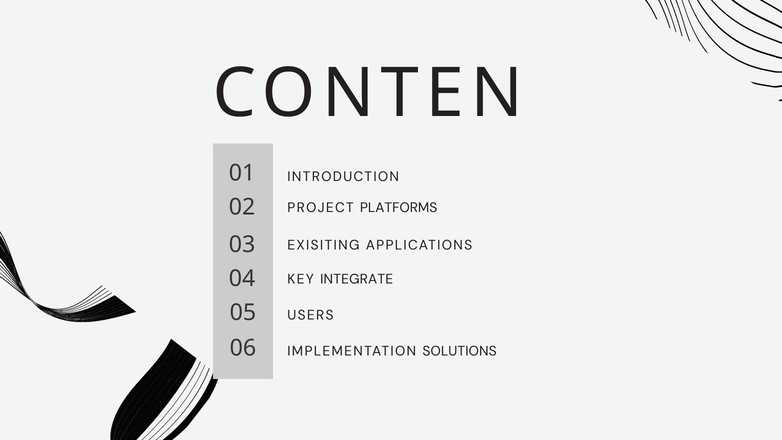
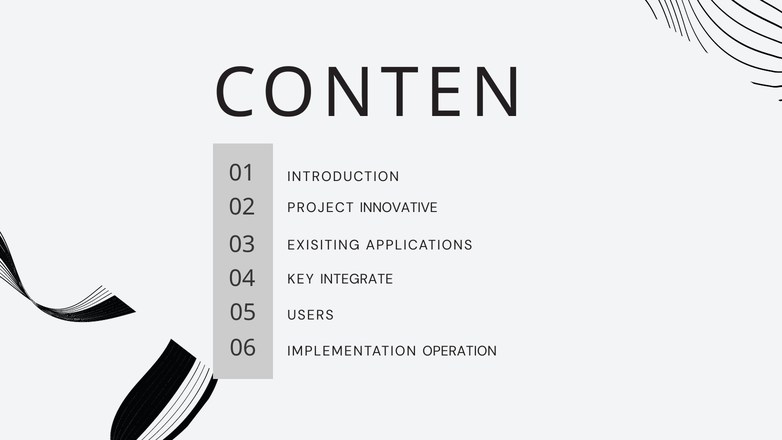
PLATFORMS: PLATFORMS -> INNOVATIVE (399, 207)
SOLUTIONS: SOLUTIONS -> OPERATION (460, 351)
